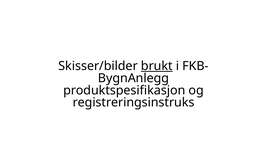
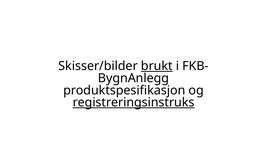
registreringsinstruks underline: none -> present (134, 102)
